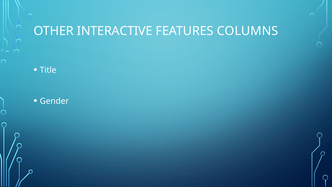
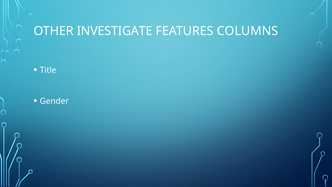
INTERACTIVE: INTERACTIVE -> INVESTIGATE (115, 31)
